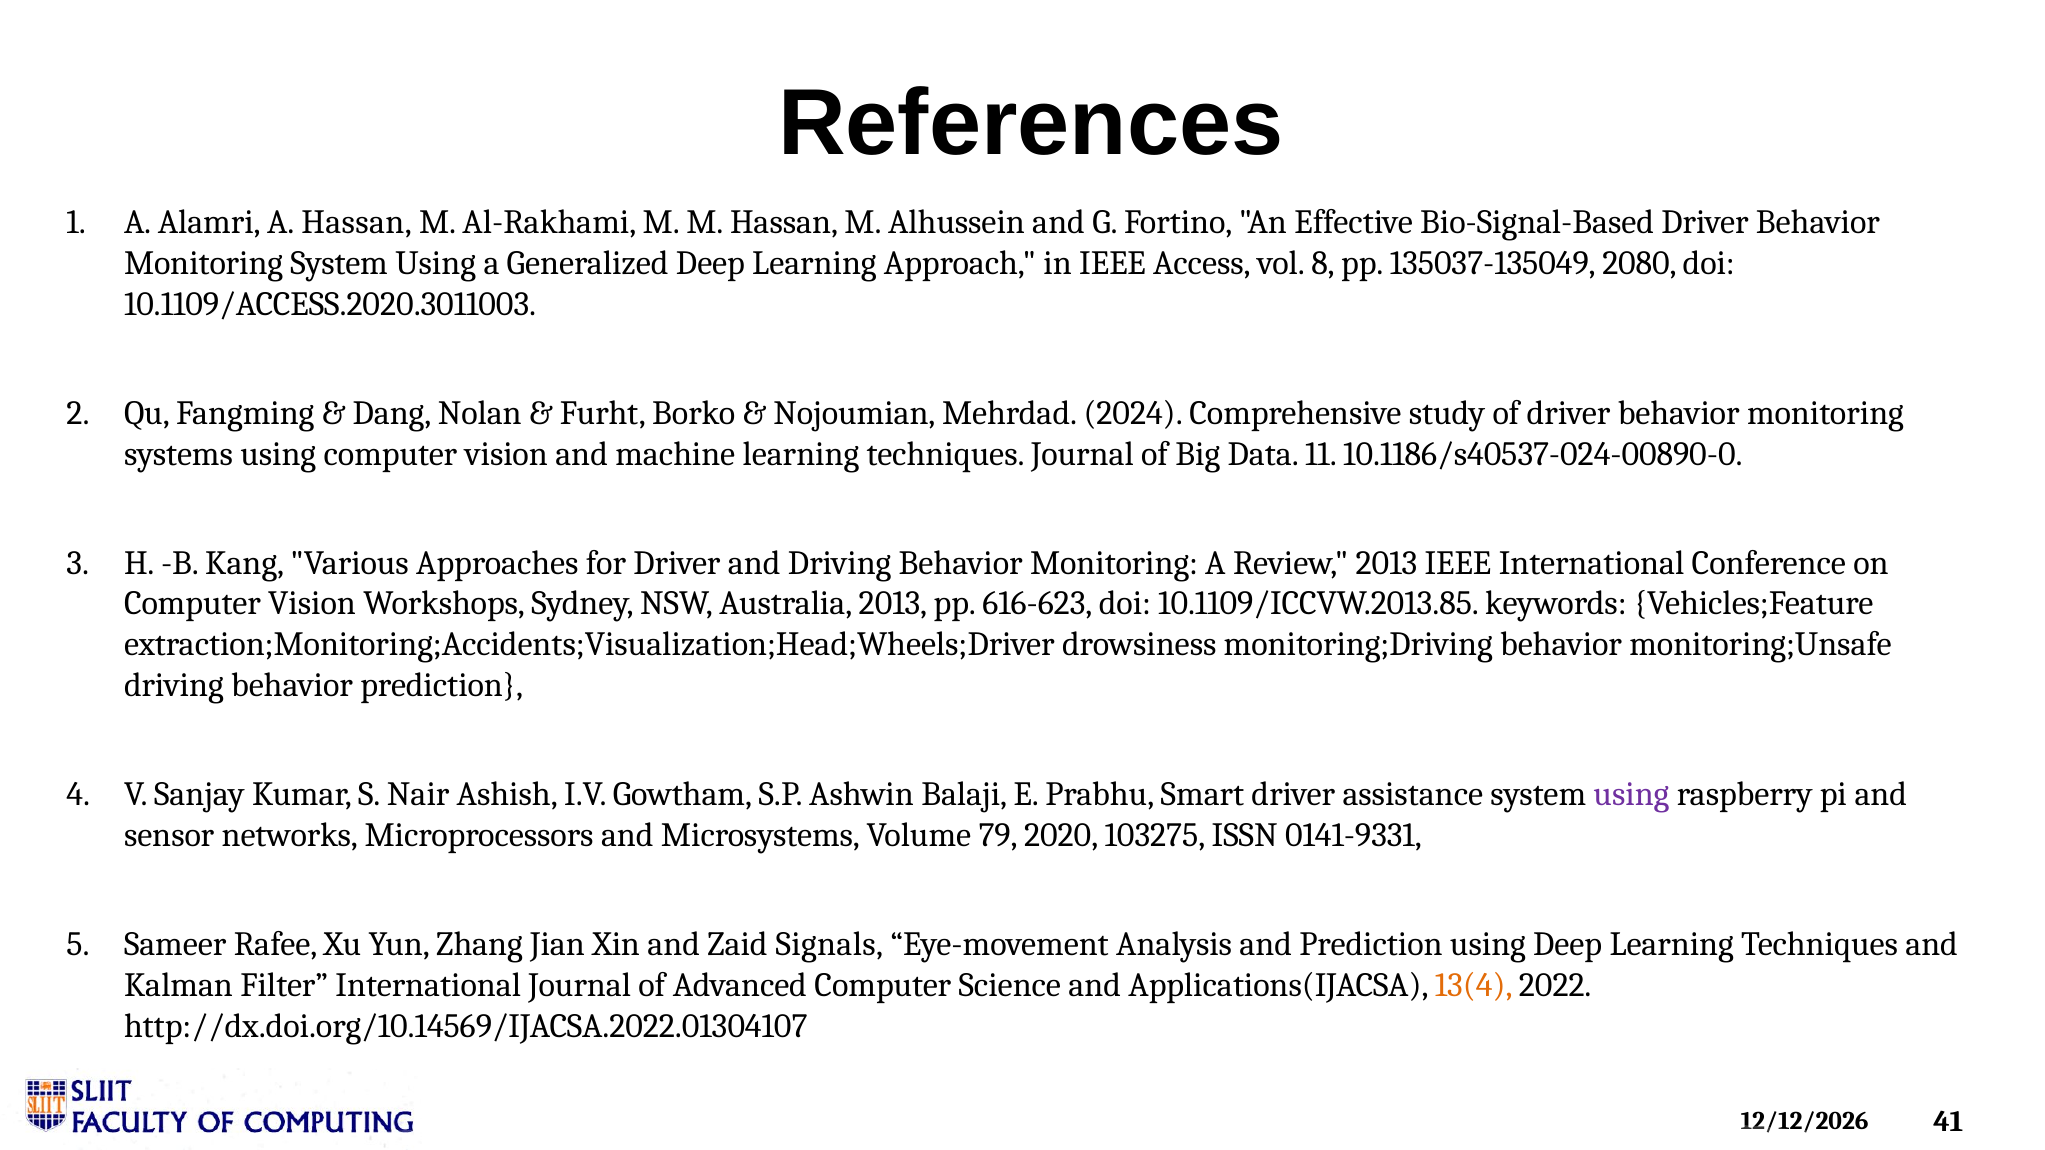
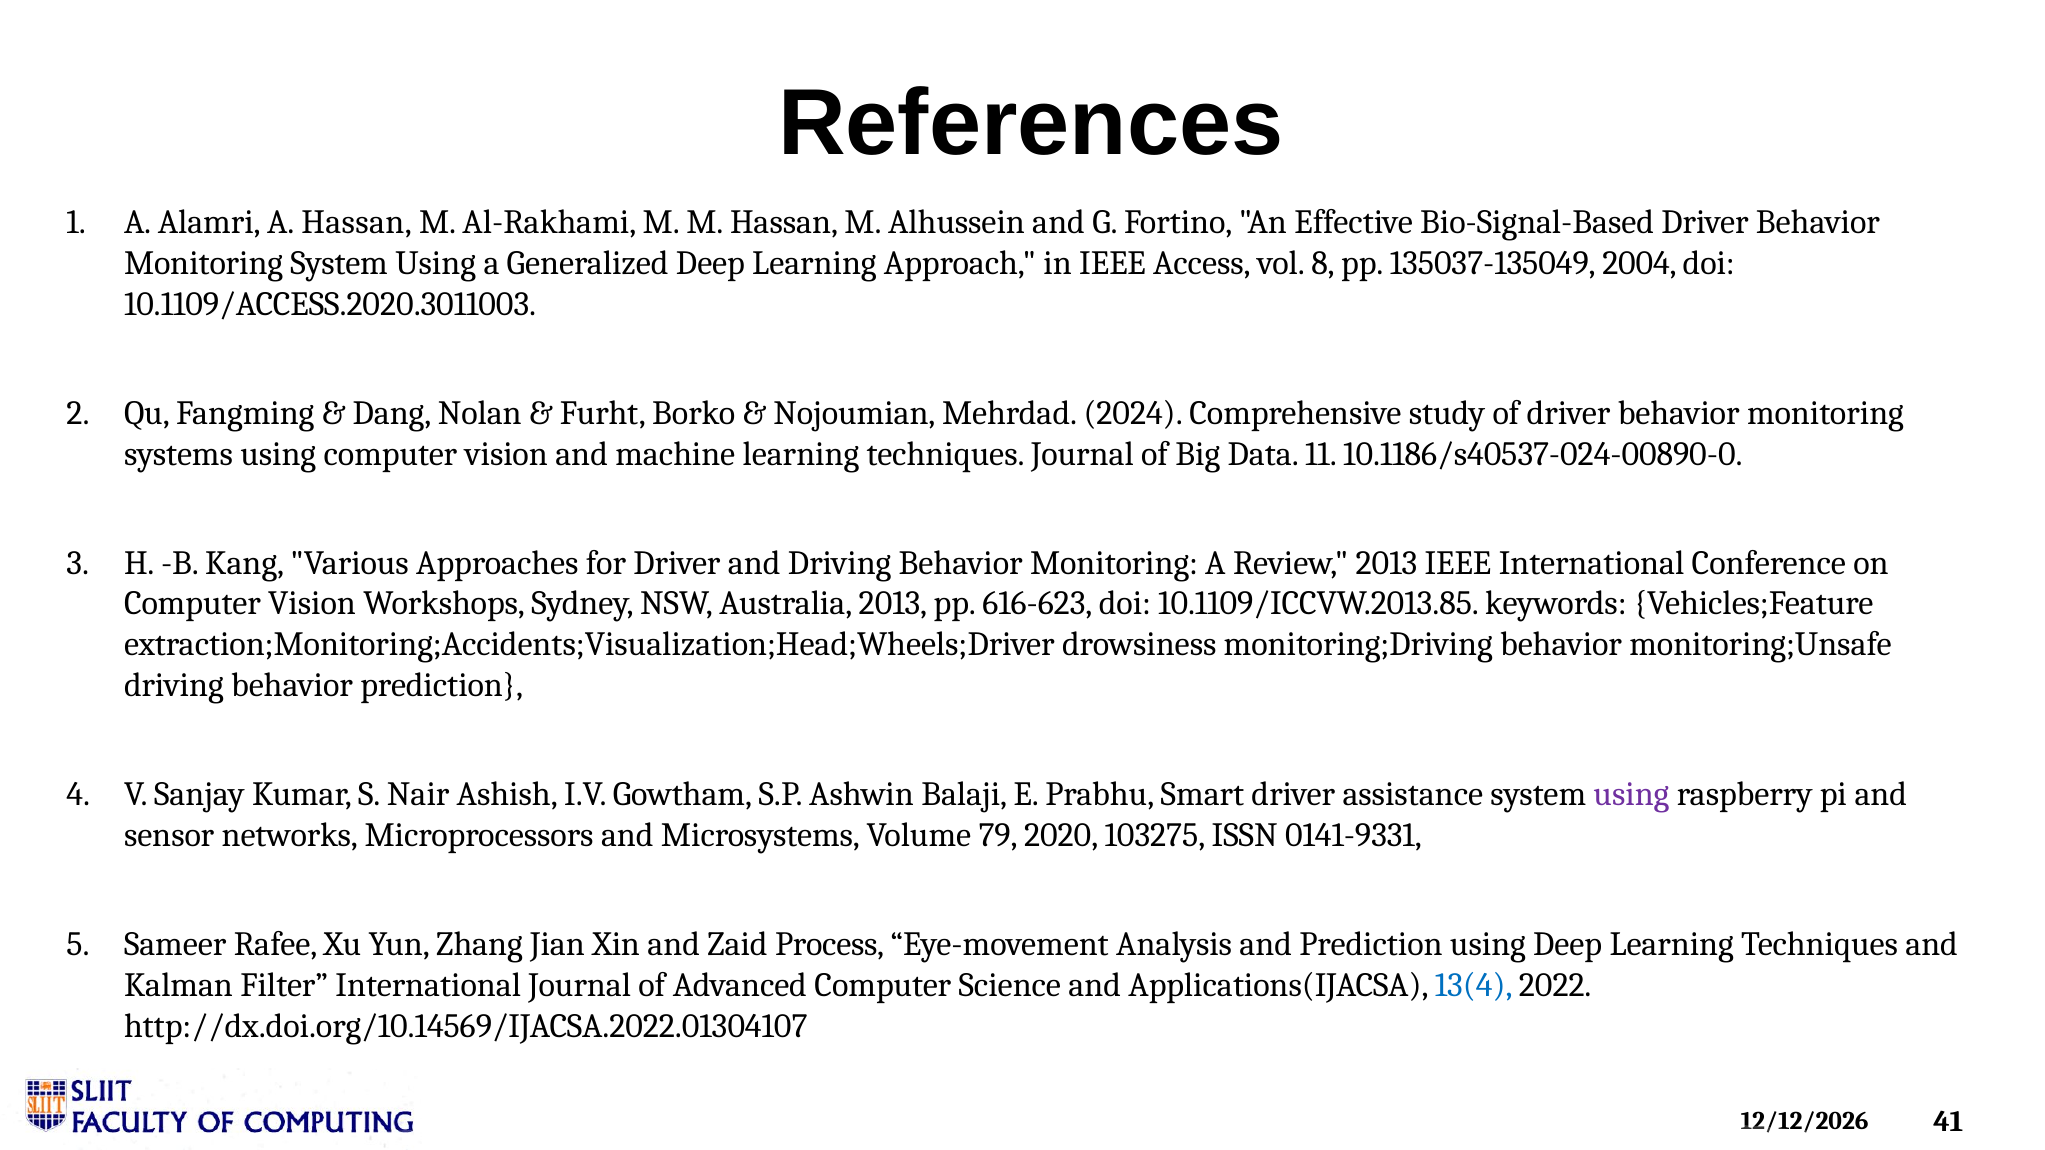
2080: 2080 -> 2004 (1639, 263)
Signals: Signals -> Process (830, 945)
13(4 colour: orange -> blue (1474, 985)
